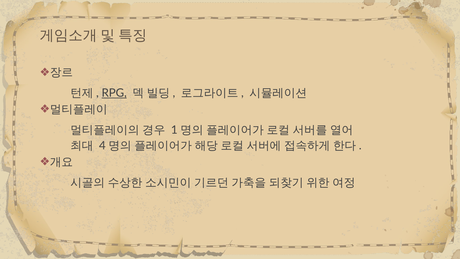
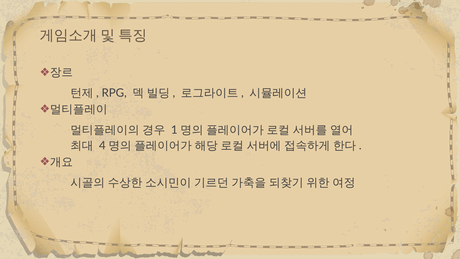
RPG underline: present -> none (114, 93)
